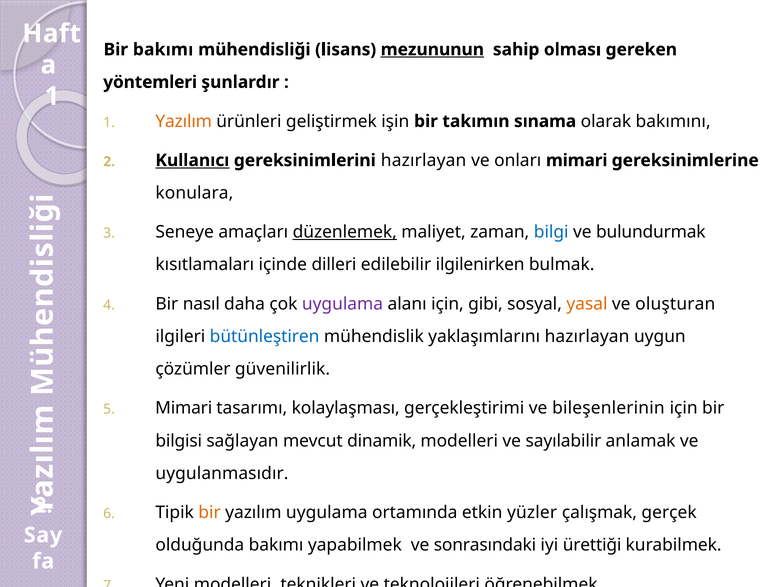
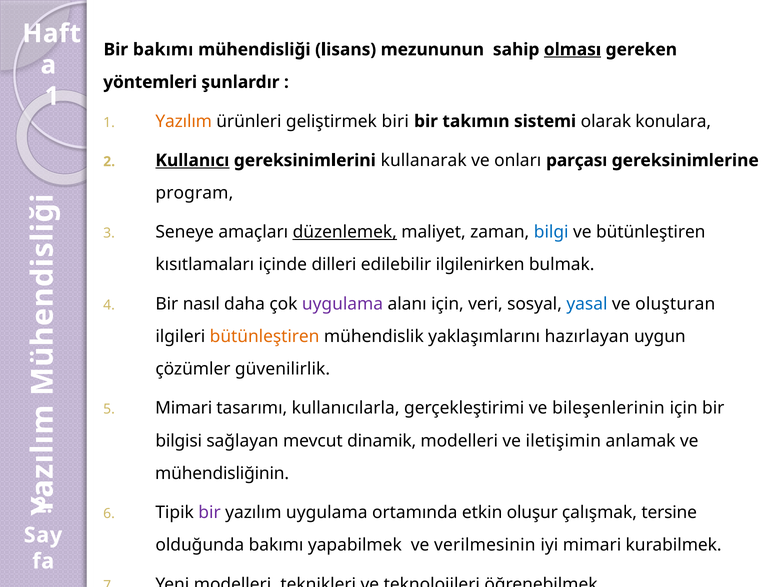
mezununun underline: present -> none (432, 50)
olması underline: none -> present (572, 50)
işin: işin -> biri (395, 121)
sınama: sınama -> sistemi (545, 121)
bakımını: bakımını -> konulara (673, 121)
gereksinimlerini hazırlayan: hazırlayan -> kullanarak (424, 160)
onları mimari: mimari -> parçası (577, 160)
konulara: konulara -> program (194, 193)
ve bulundurmak: bulundurmak -> bütünleştiren (651, 232)
gibi: gibi -> veri (485, 304)
yasal colour: orange -> blue (587, 304)
bütünleştiren colour: blue -> orange (265, 337)
kolaylaşması: kolaylaşması -> kullanıcılarla (346, 408)
sayılabilir: sayılabilir -> iletişimin (563, 441)
uygulanmasıdır: uygulanmasıdır -> mühendisliğinin (222, 474)
bir colour: orange -> purple (209, 513)
yüzler: yüzler -> oluşur (532, 513)
gerçek: gerçek -> tersine (669, 513)
sonrasındaki: sonrasındaki -> verilmesinin (485, 545)
iyi ürettiği: ürettiği -> mimari (592, 545)
